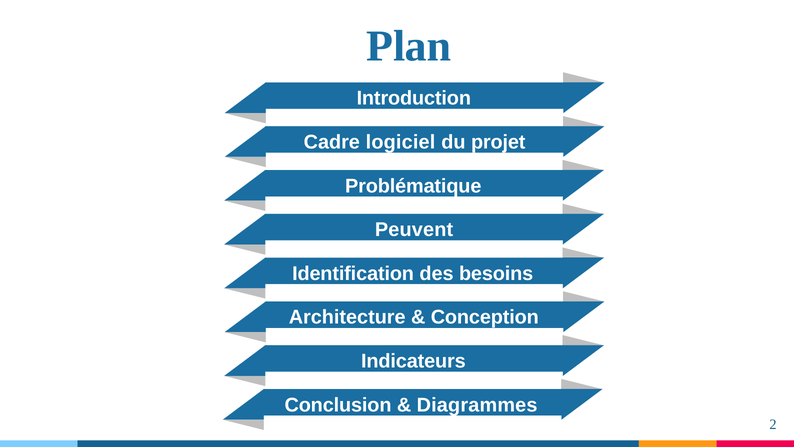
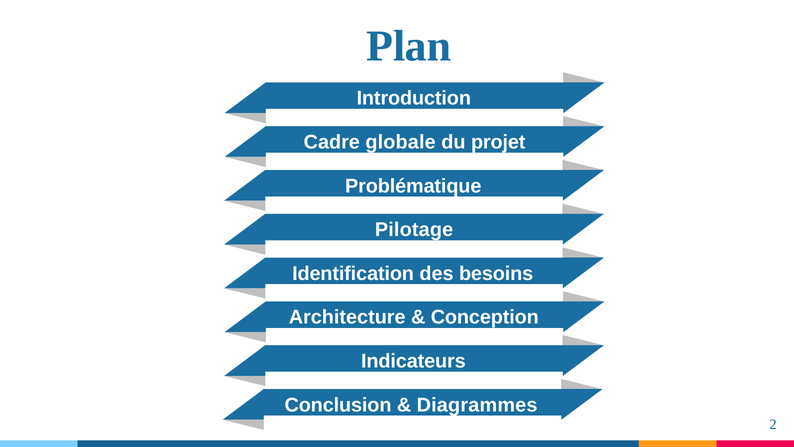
logiciel: logiciel -> globale (401, 142)
Peuvent: Peuvent -> Pilotage (414, 230)
